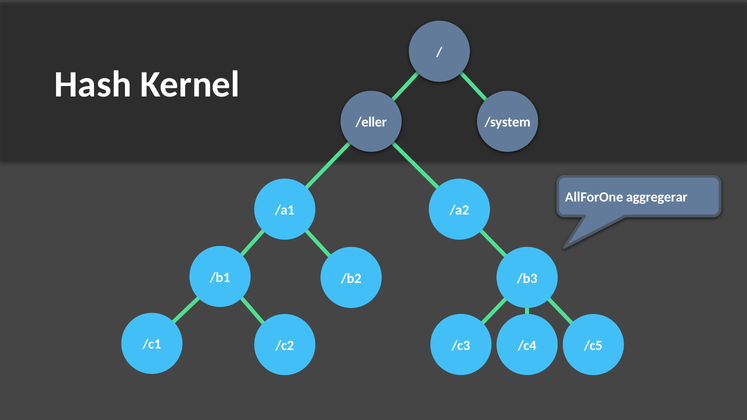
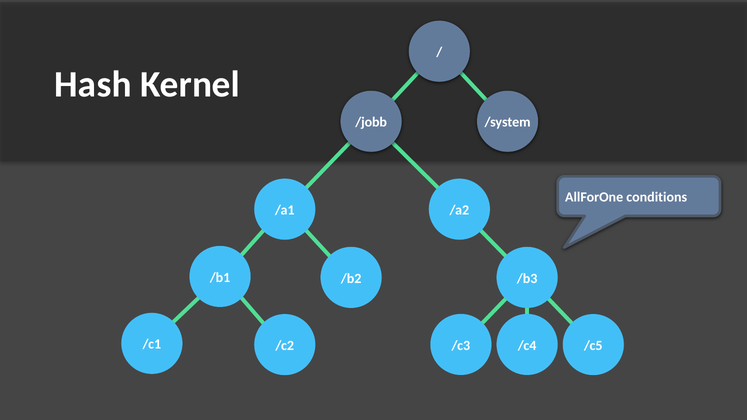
/eller: /eller -> /jobb (371, 122)
aggregerar: aggregerar -> conditions (657, 197)
